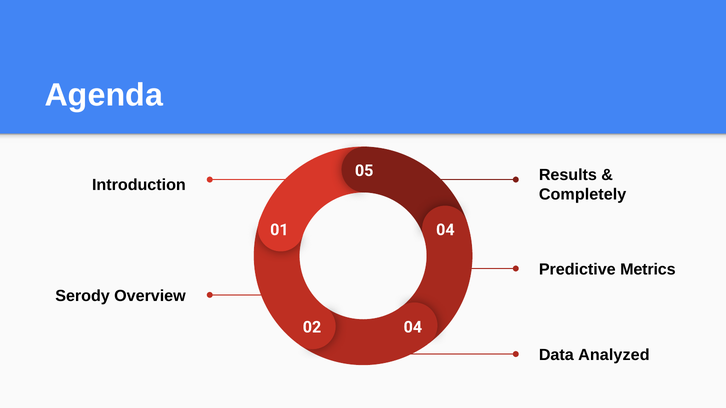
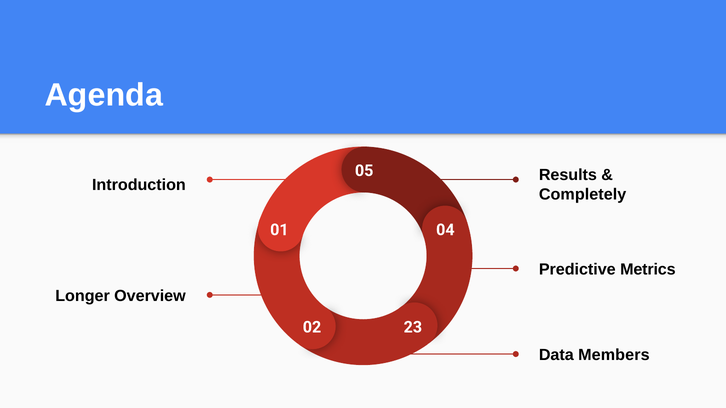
Serody: Serody -> Longer (83, 296)
02 04: 04 -> 23 (413, 327)
Analyzed: Analyzed -> Members (614, 355)
